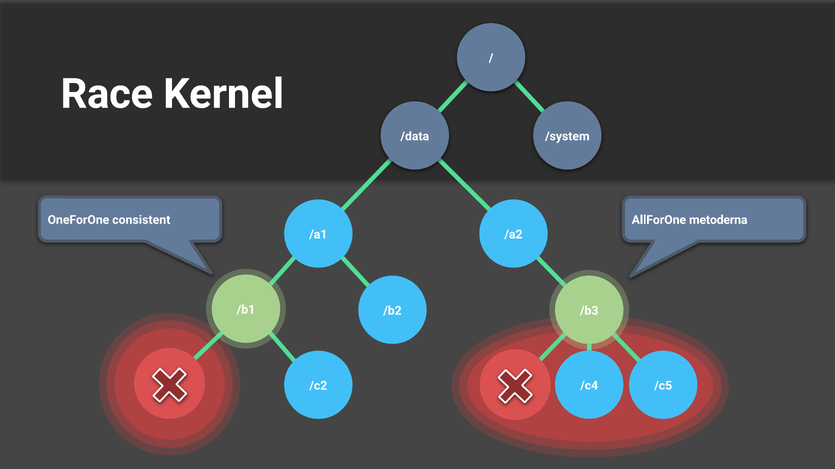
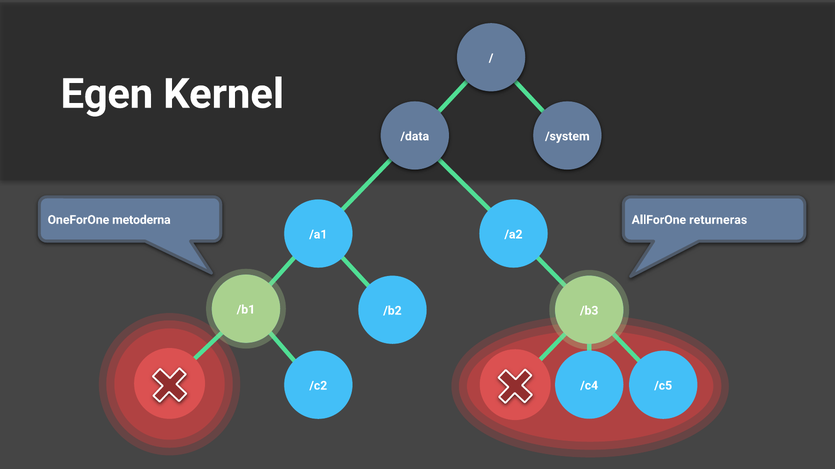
Race: Race -> Egen (107, 94)
consistent: consistent -> metoderna (141, 220)
metoderna: metoderna -> returneras (718, 220)
